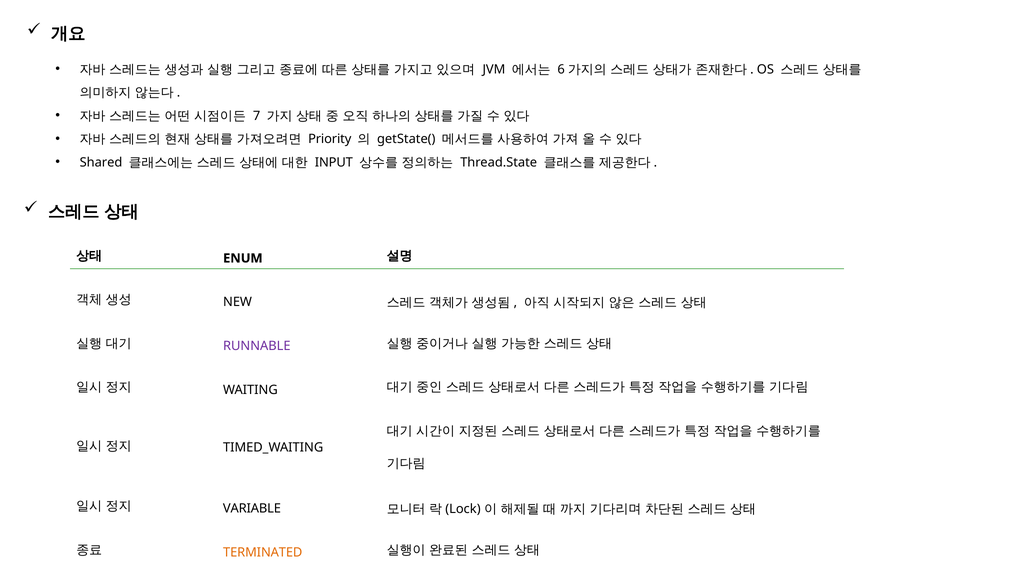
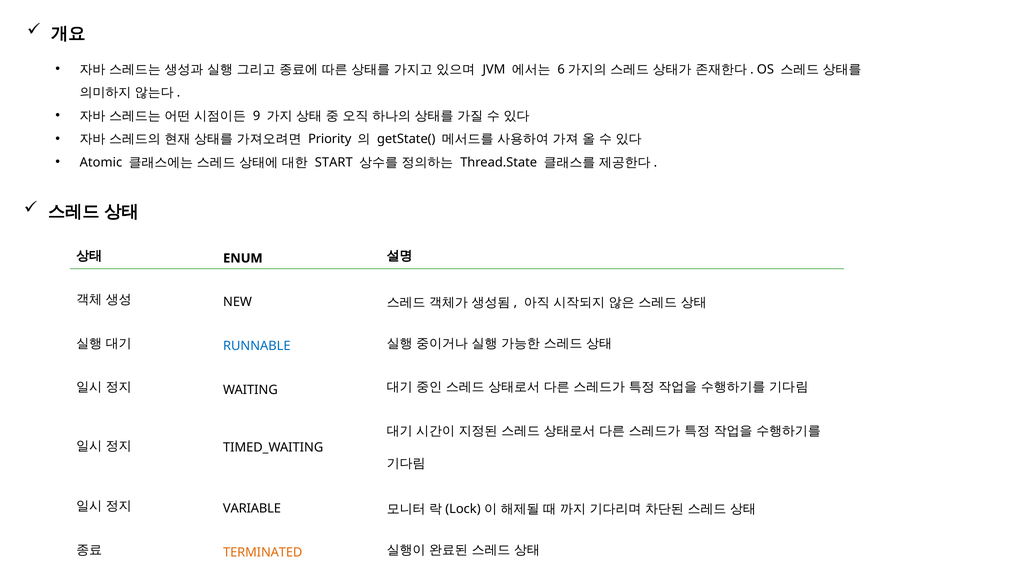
7: 7 -> 9 (257, 116)
Shared: Shared -> Atomic (101, 162)
INPUT: INPUT -> START (334, 162)
RUNNABLE colour: purple -> blue (257, 346)
